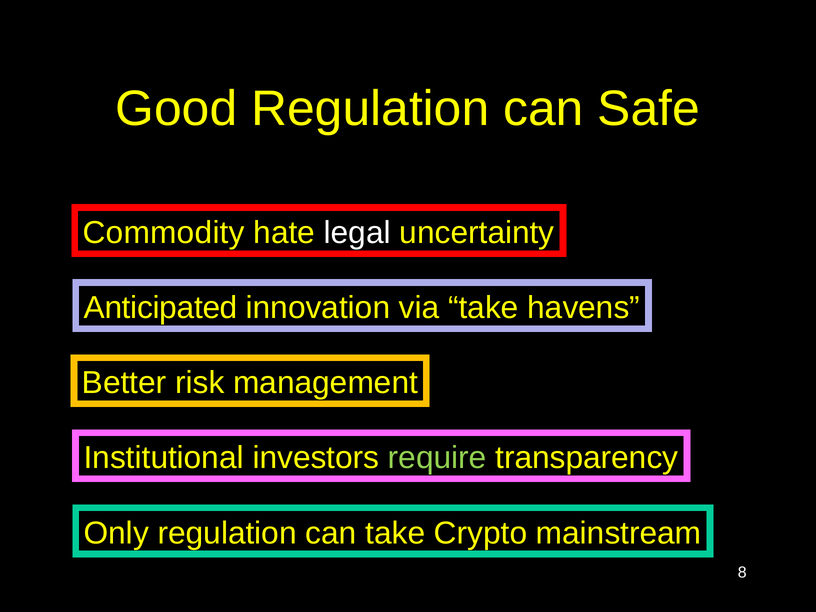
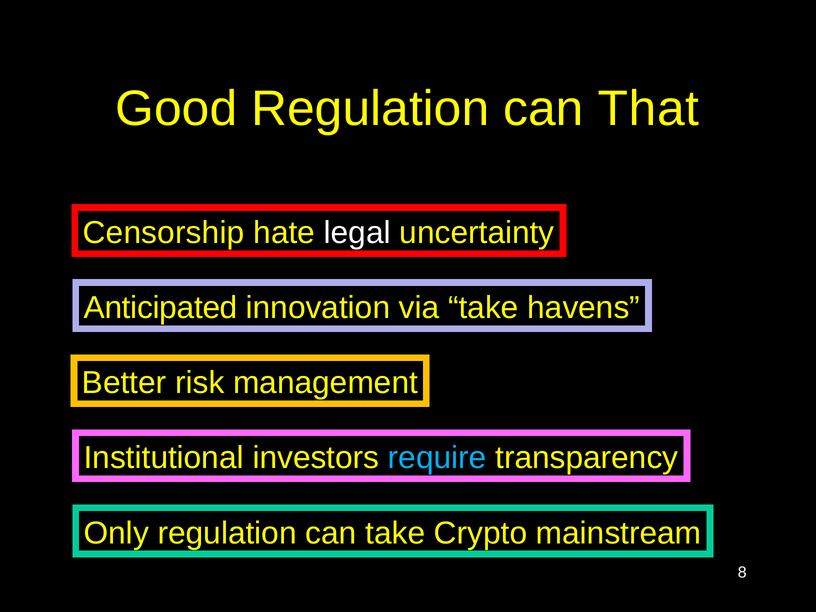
Safe: Safe -> That (648, 109)
Commodity: Commodity -> Censorship (164, 233)
require colour: light green -> light blue (437, 458)
